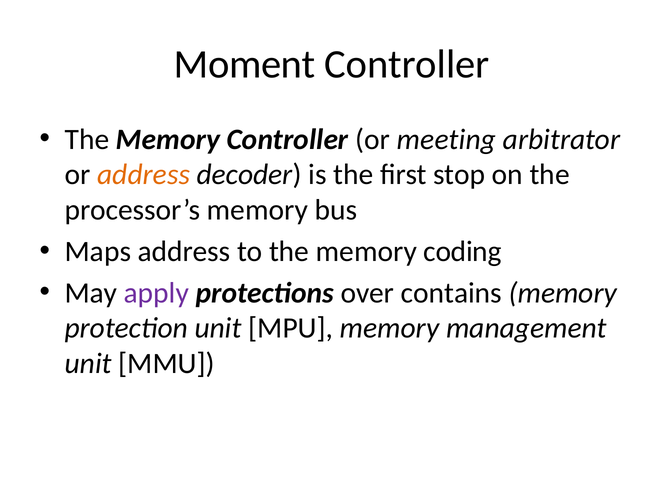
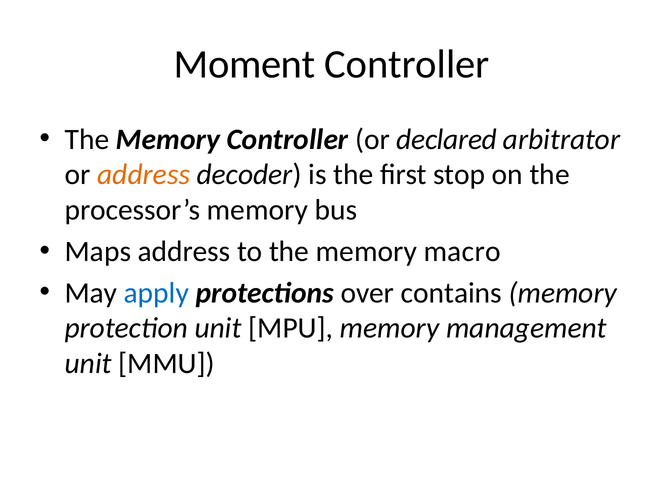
meeting: meeting -> declared (447, 139)
coding: coding -> macro (462, 251)
apply colour: purple -> blue (156, 293)
